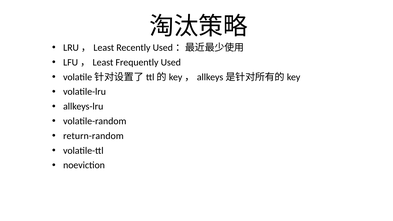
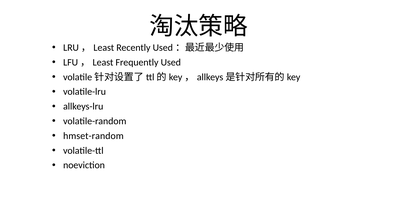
return-random: return-random -> hmset-random (93, 136)
